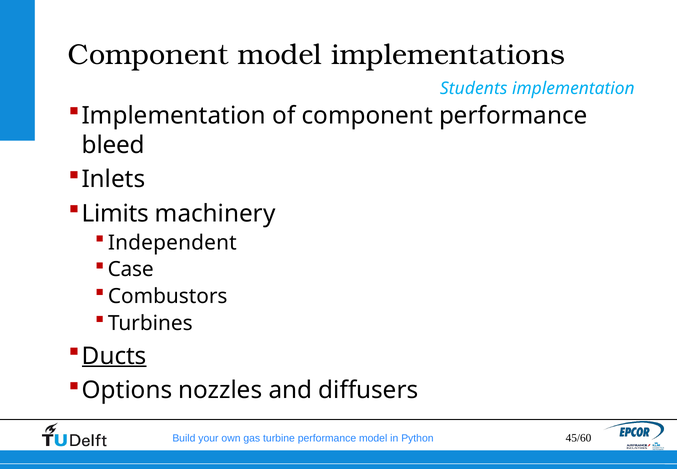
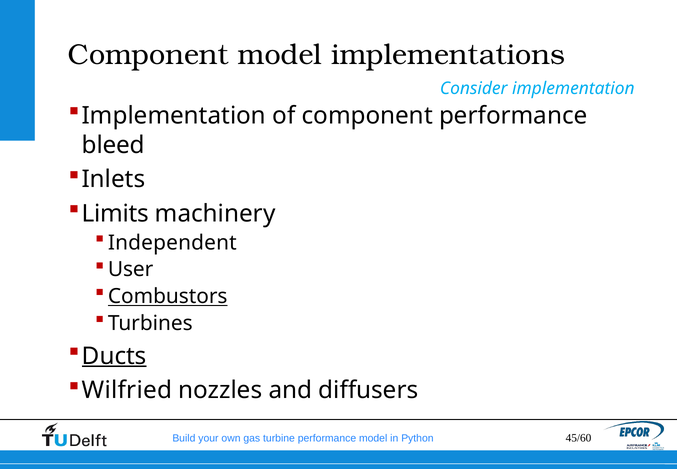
Students: Students -> Consider (474, 89)
Case: Case -> User (131, 269)
Combustors underline: none -> present (168, 296)
Options: Options -> Wilfried (127, 390)
